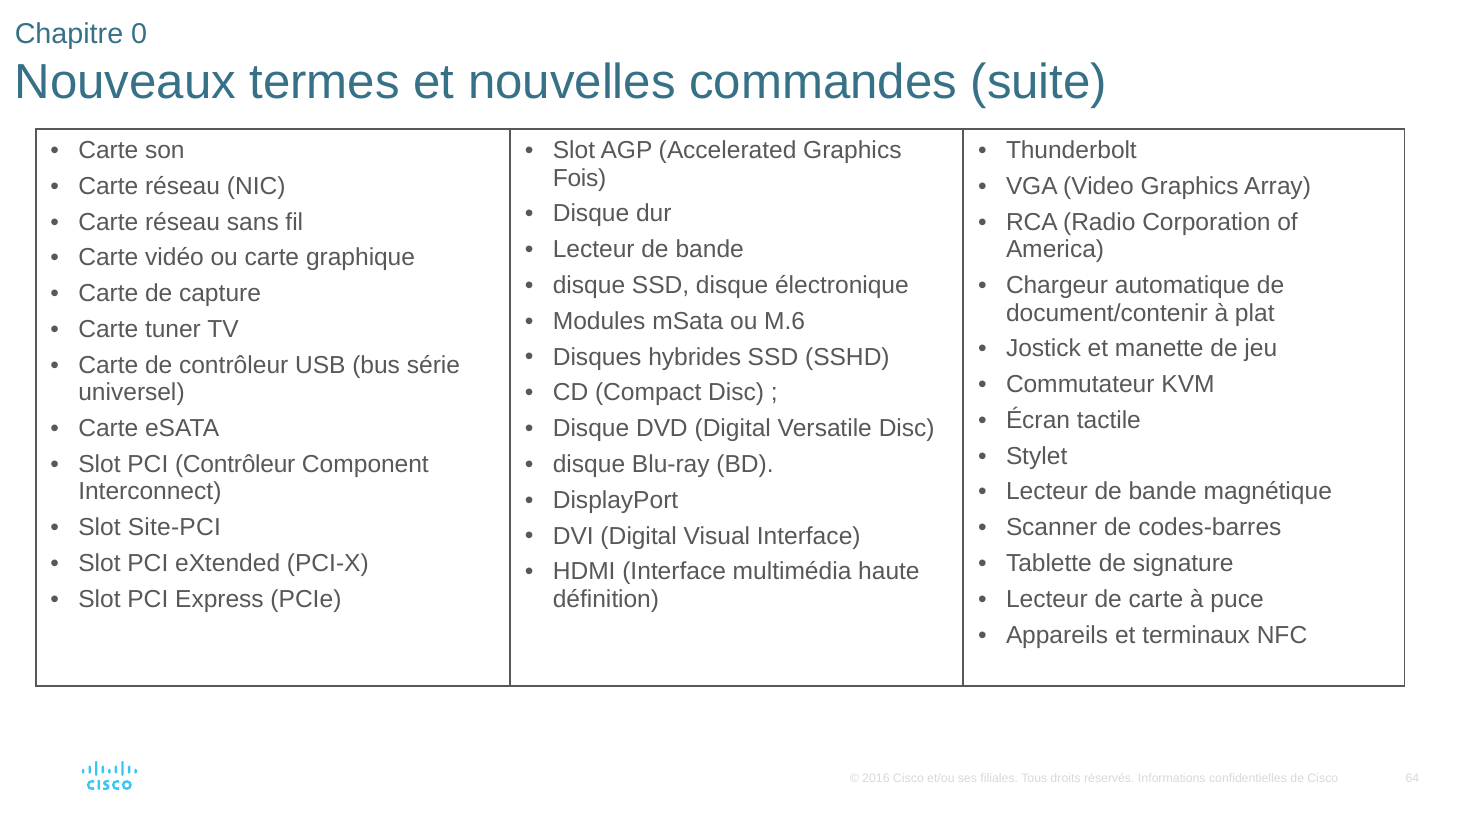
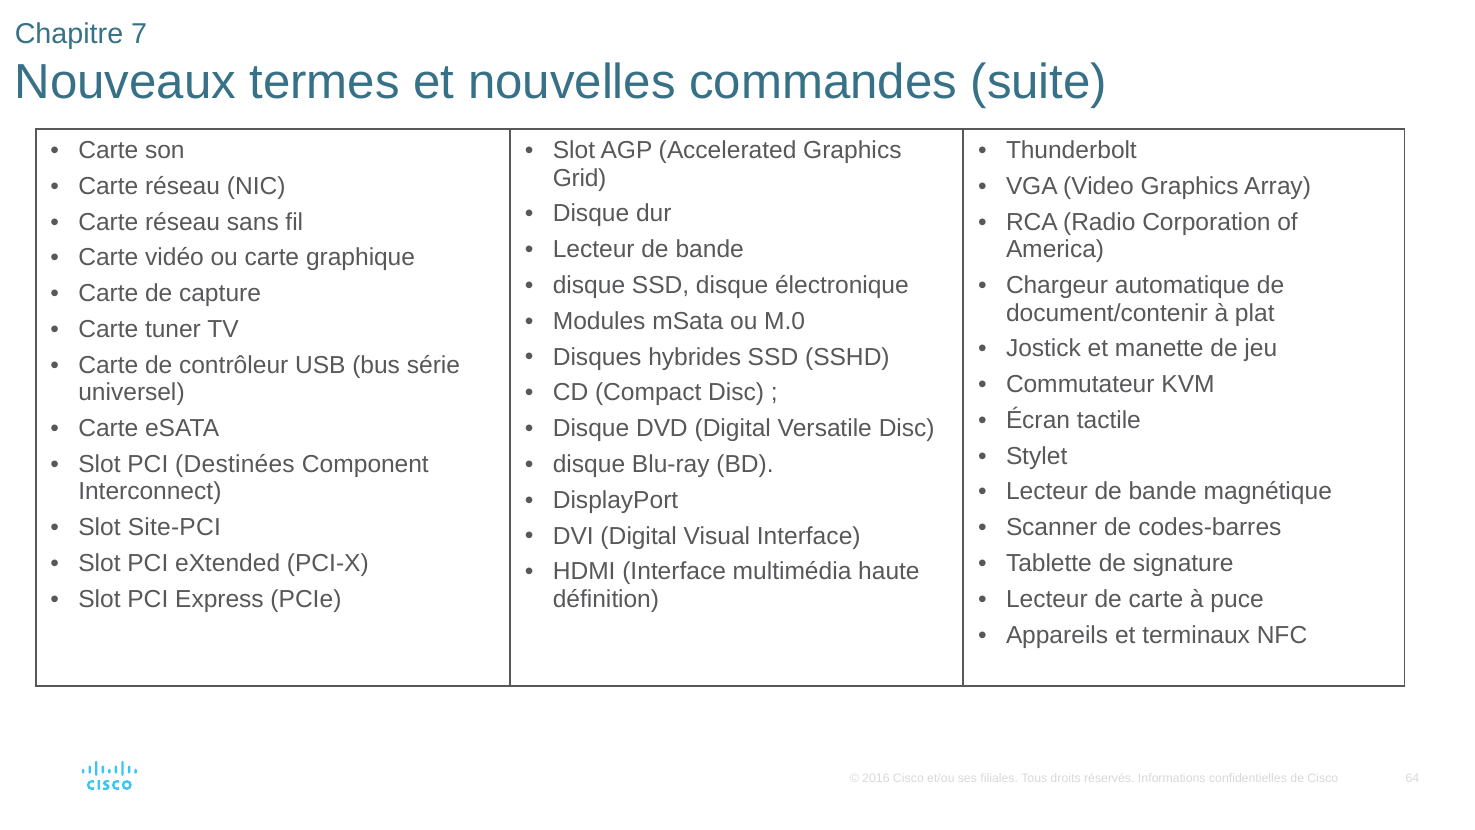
0: 0 -> 7 (139, 34)
Fois: Fois -> Grid (580, 178)
M.6: M.6 -> M.0 (785, 321)
PCI Contrôleur: Contrôleur -> Destinées (235, 464)
